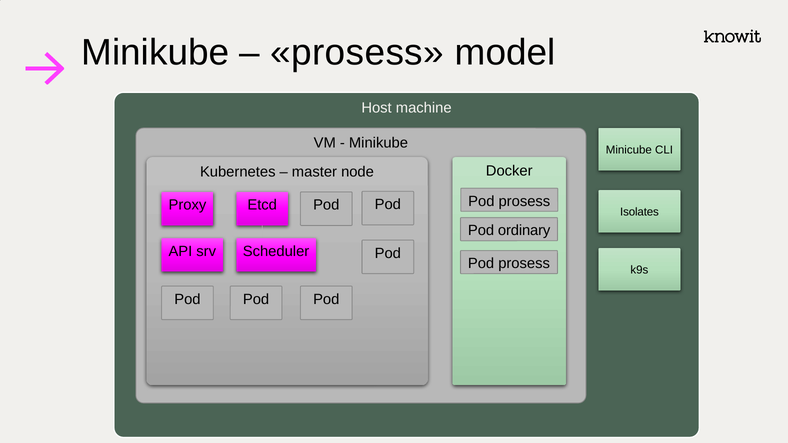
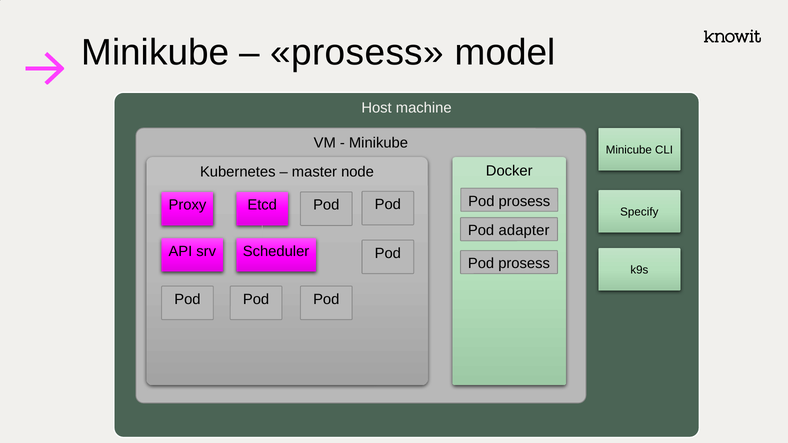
Isolates: Isolates -> Specify (639, 212)
ordinary: ordinary -> adapter (524, 231)
